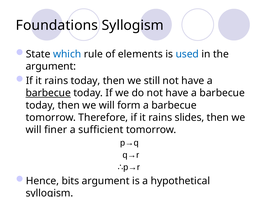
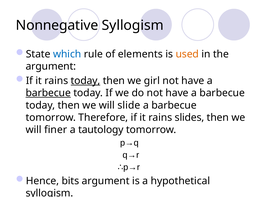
Foundations: Foundations -> Nonnegative (57, 25)
used colour: blue -> orange (187, 54)
today underline: none -> present (86, 81)
still: still -> girl (152, 81)
form: form -> slide (129, 105)
sufficient: sufficient -> tautology (101, 130)
